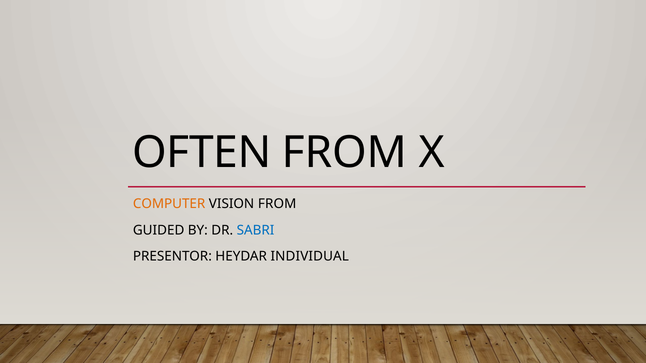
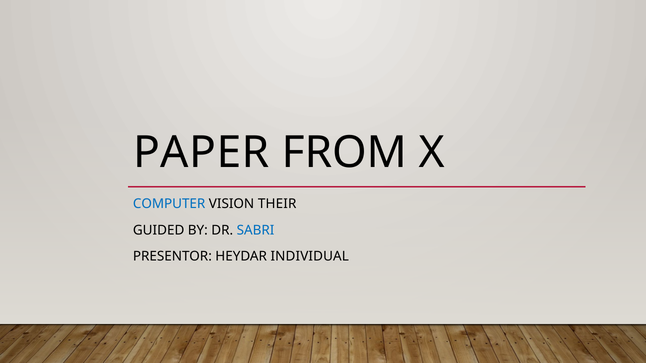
OFTEN: OFTEN -> PAPER (201, 153)
COMPUTER colour: orange -> blue (169, 204)
VISION FROM: FROM -> THEIR (277, 204)
